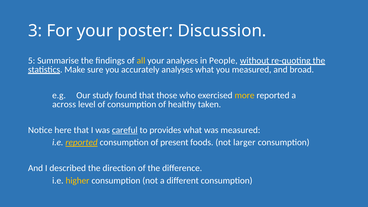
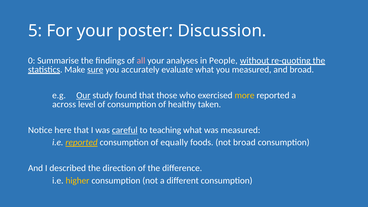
3: 3 -> 5 (35, 31)
5: 5 -> 0 (32, 61)
all colour: yellow -> pink (141, 61)
sure underline: none -> present (95, 70)
accurately analyses: analyses -> evaluate (177, 70)
Our underline: none -> present (83, 95)
provides: provides -> teaching (165, 130)
present: present -> equally (174, 142)
not larger: larger -> broad (244, 142)
